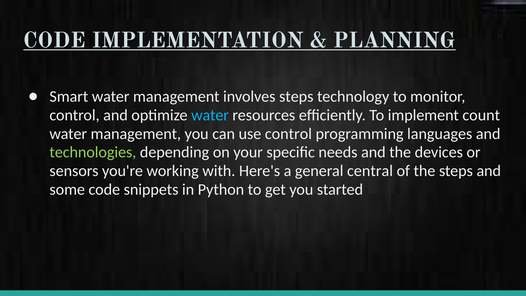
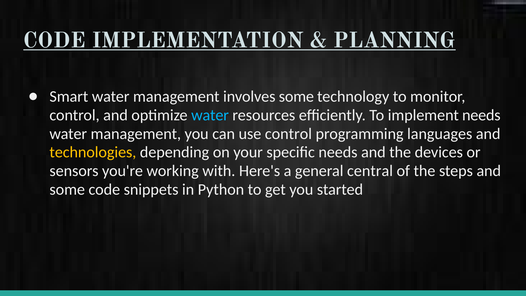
involves steps: steps -> some (296, 97)
implement count: count -> needs (481, 115)
technologies colour: light green -> yellow (93, 152)
